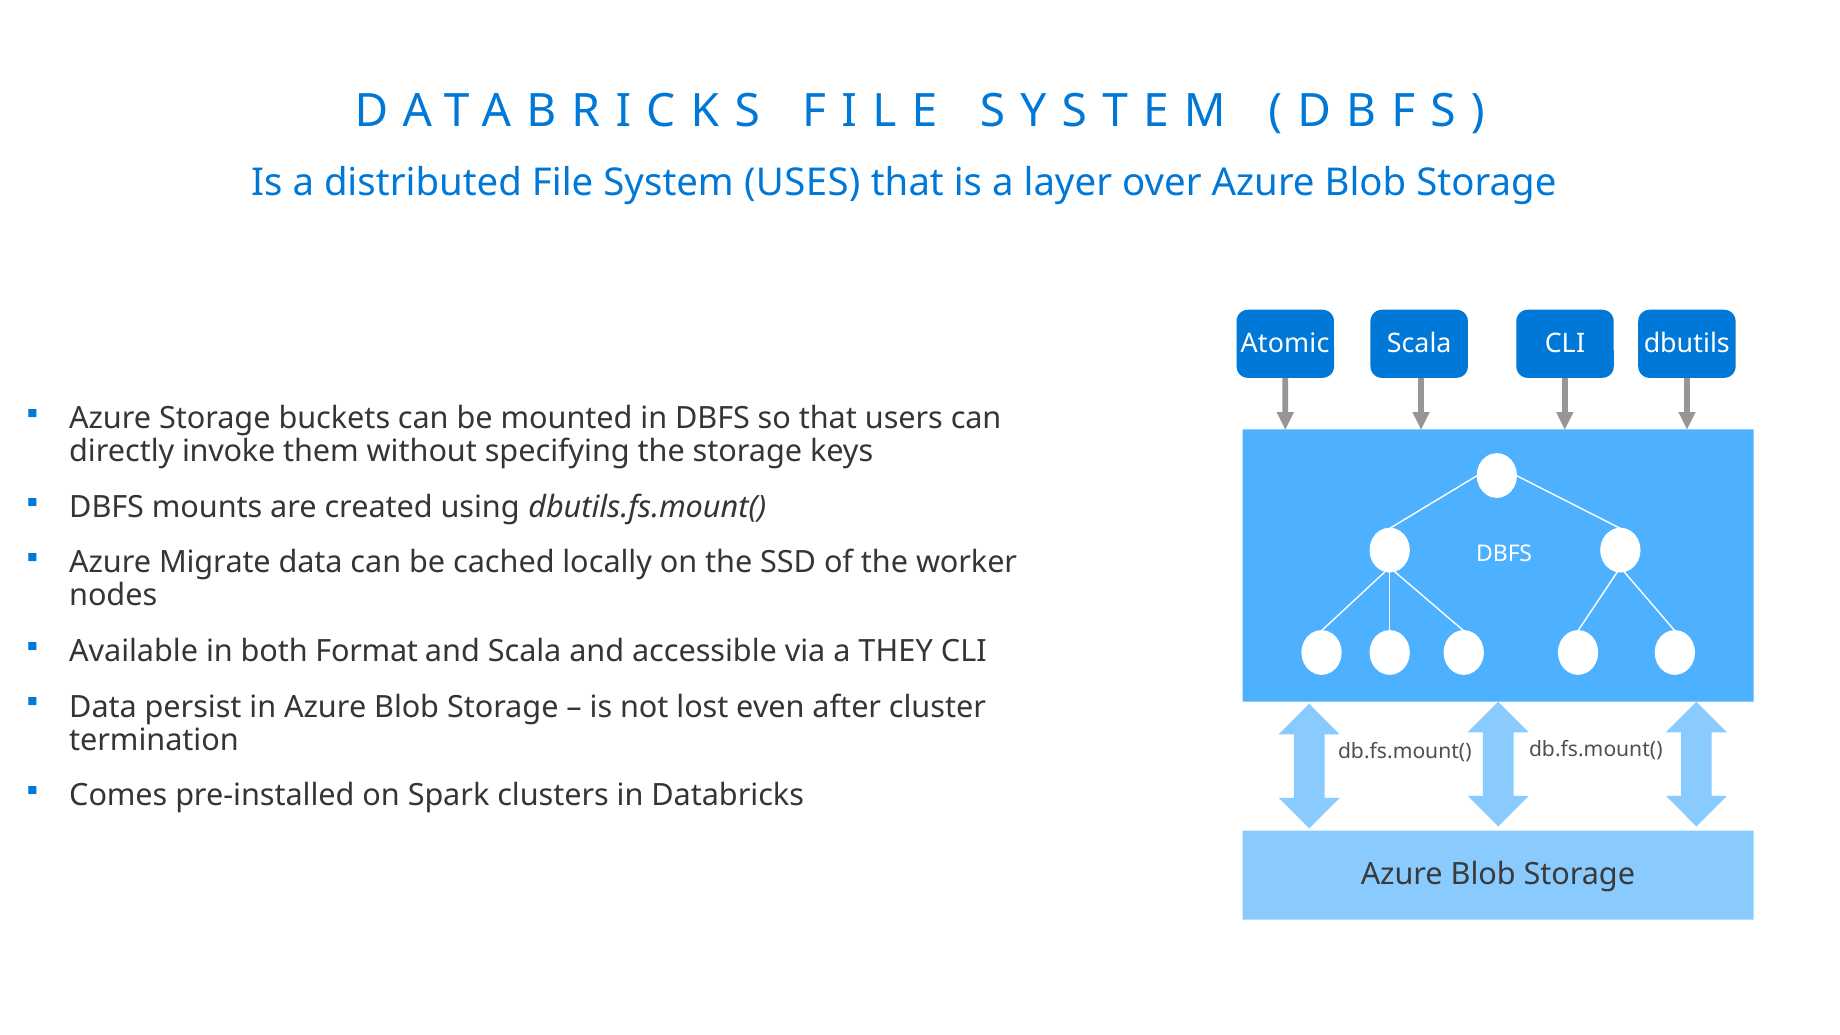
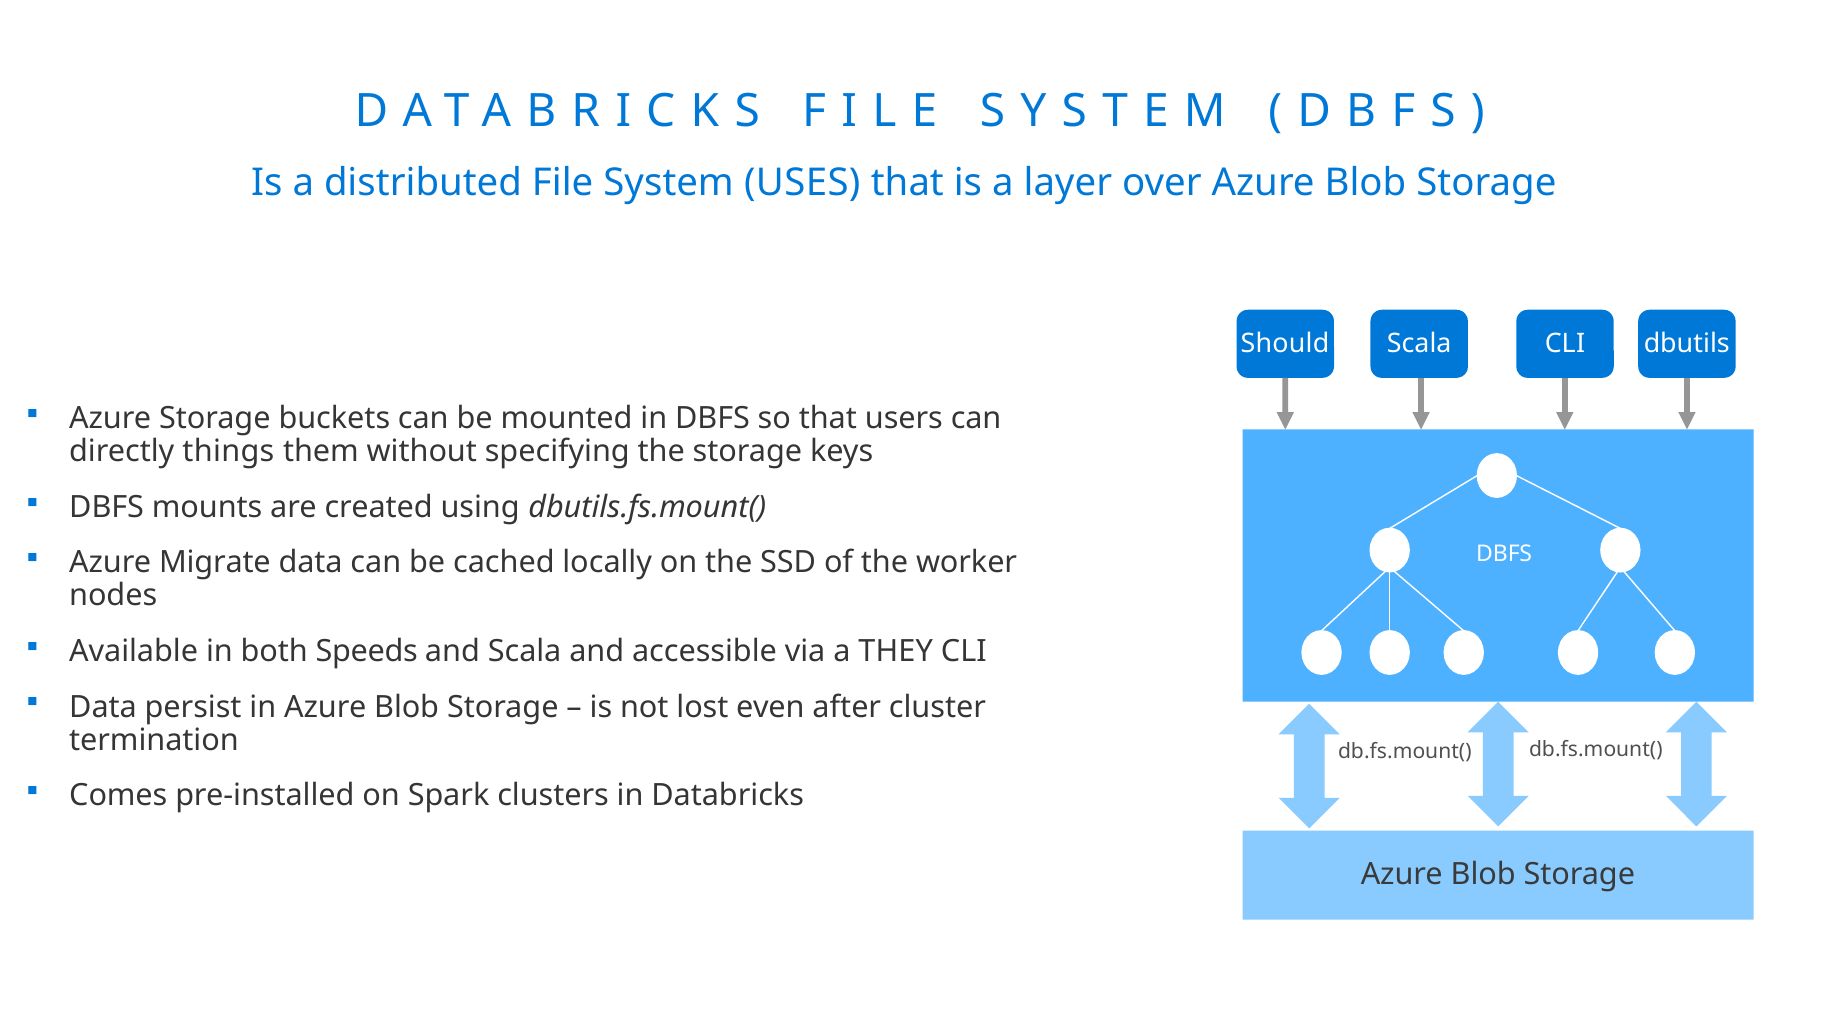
Atomic: Atomic -> Should (1285, 344)
invoke: invoke -> things (228, 452)
Format: Format -> Speeds (367, 651)
